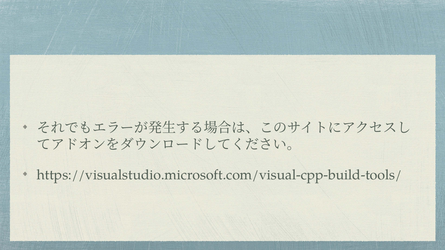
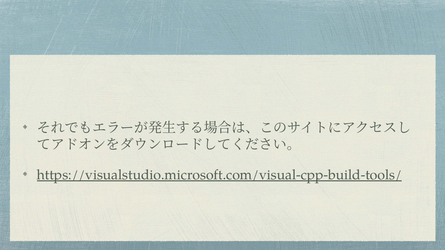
https://visualstudio.microsoft.com/visual-cpp-build-tools/ underline: none -> present (219, 175)
